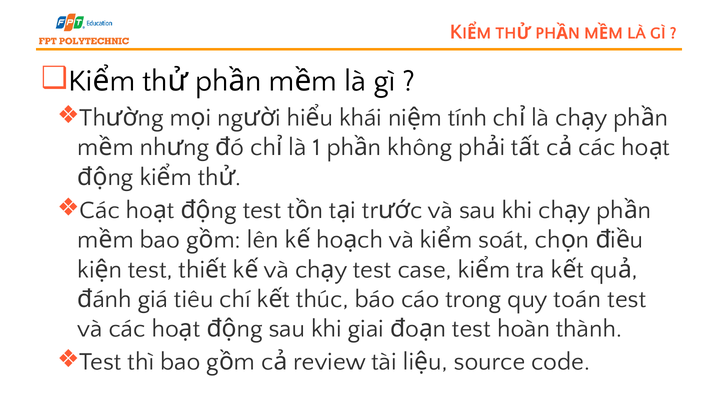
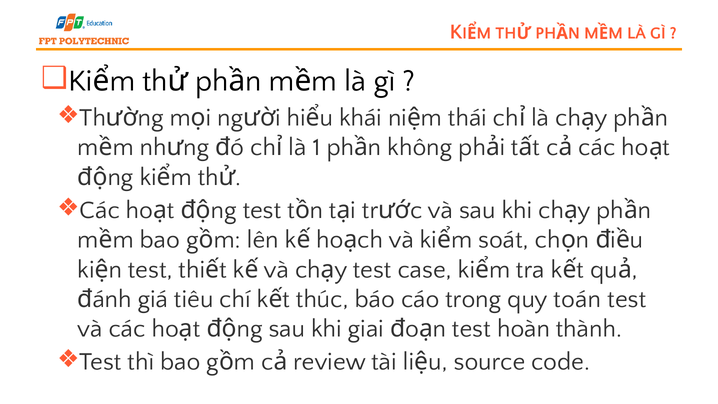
tính: tính -> thái (467, 118)
